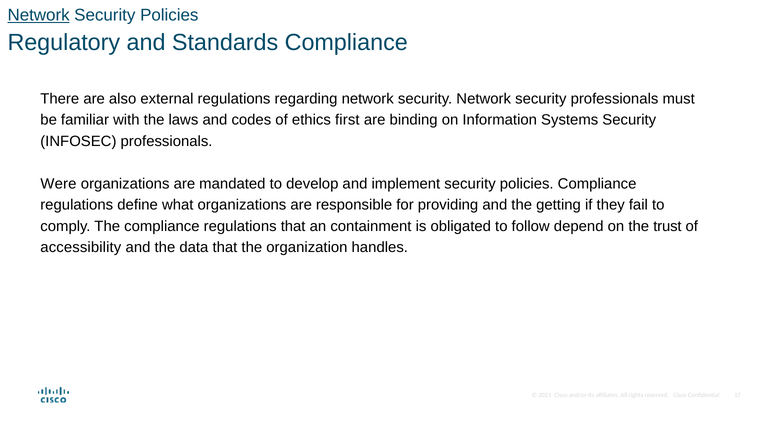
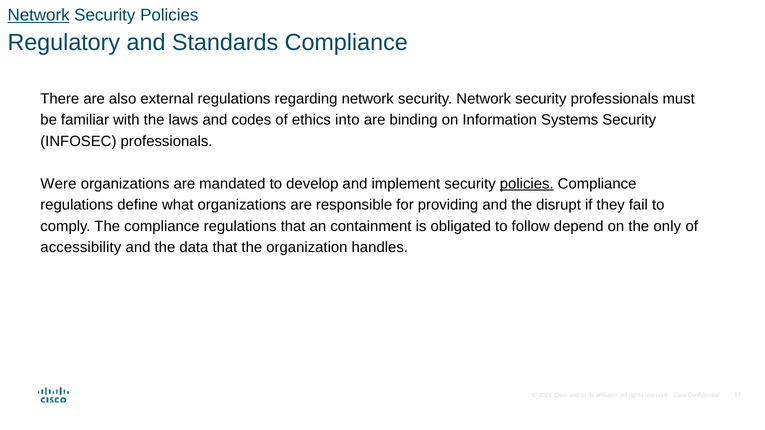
first: first -> into (347, 120)
policies underline: none -> present (527, 184)
getting: getting -> disrupt (559, 205)
trust: trust -> only (667, 226)
